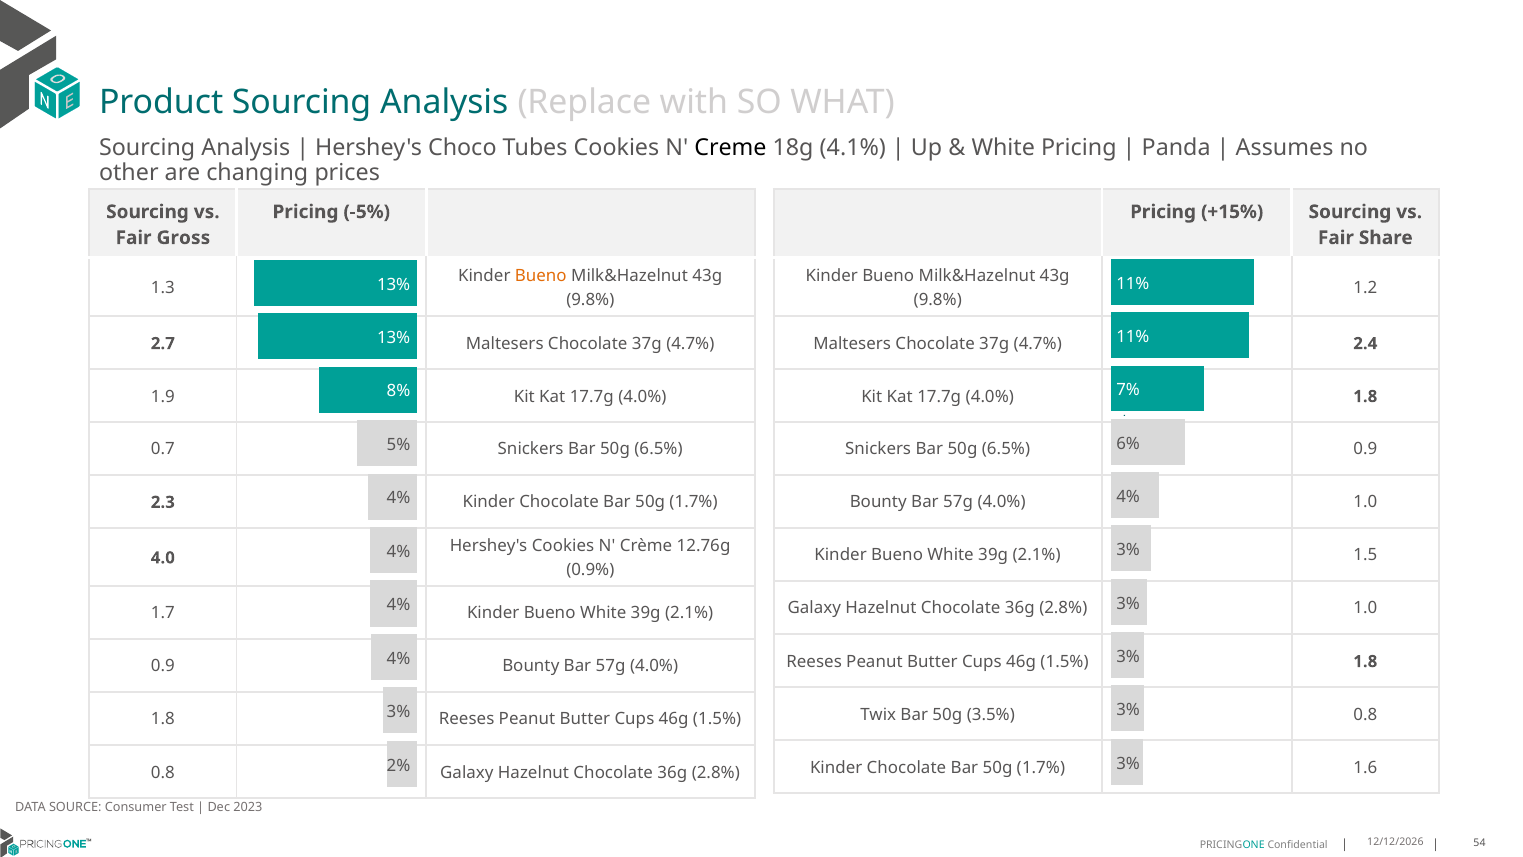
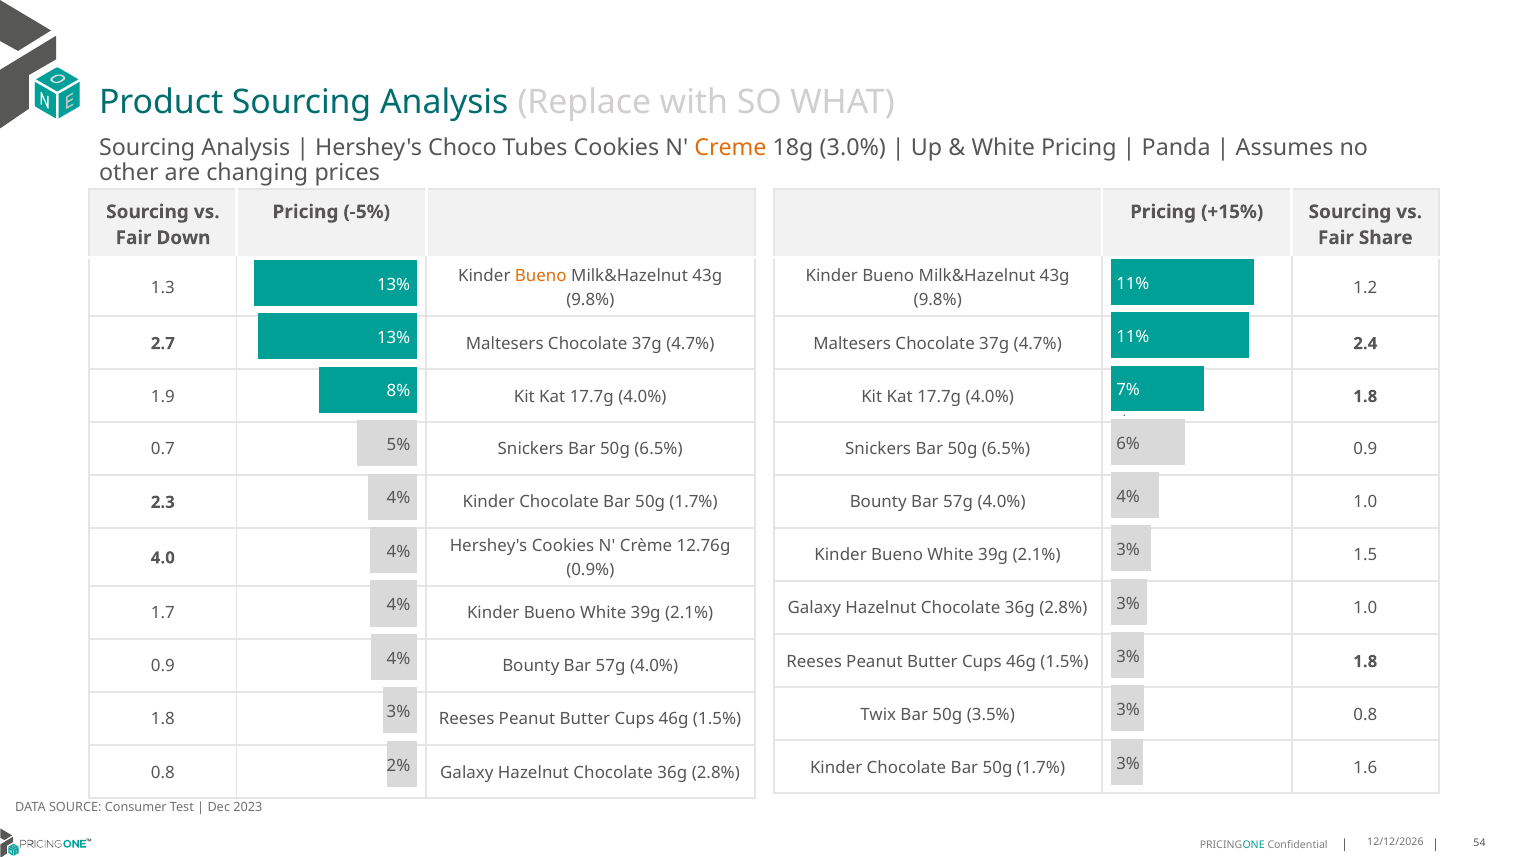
Creme colour: black -> orange (730, 147)
4.1%: 4.1% -> 3.0% (853, 147)
Gross: Gross -> Down (183, 238)
